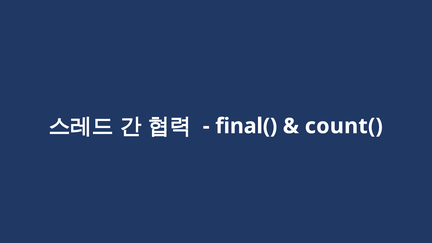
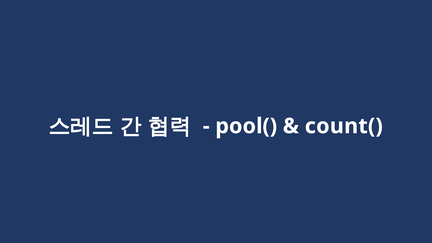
final(: final( -> pool( (246, 126)
